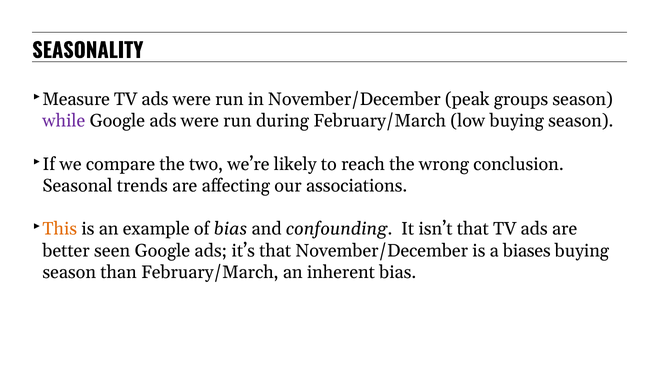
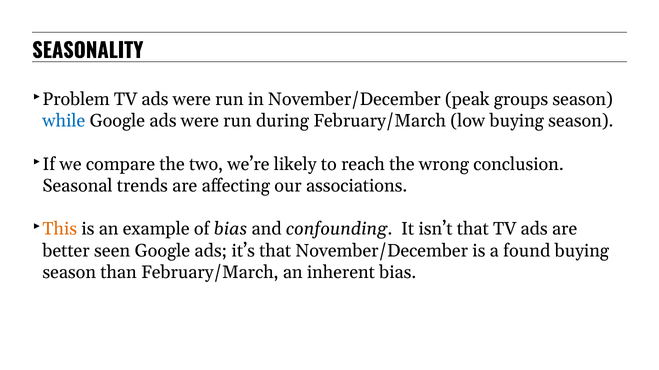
Measure: Measure -> Problem (76, 99)
while colour: purple -> blue (64, 121)
biases: biases -> found (527, 251)
